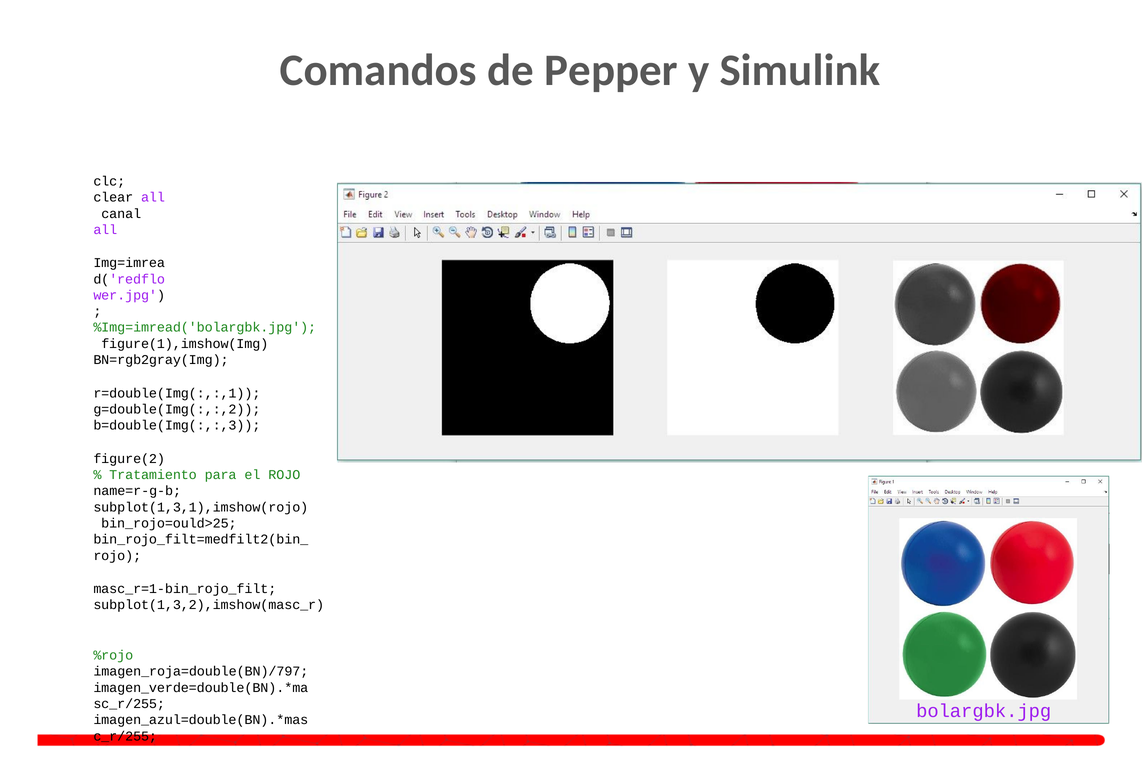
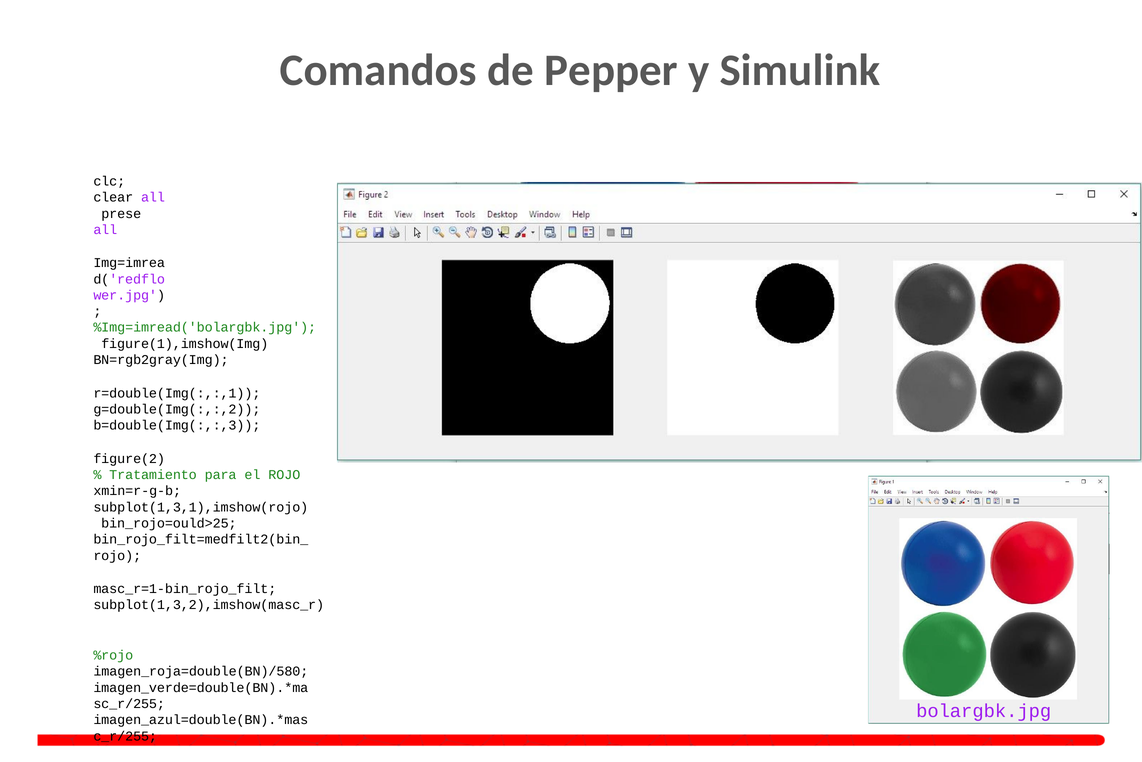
canal: canal -> prese (121, 214)
name=r-g-b: name=r-g-b -> xmin=r-g-b (137, 491)
imagen_roja=double(BN)/797: imagen_roja=double(BN)/797 -> imagen_roja=double(BN)/580 (201, 671)
